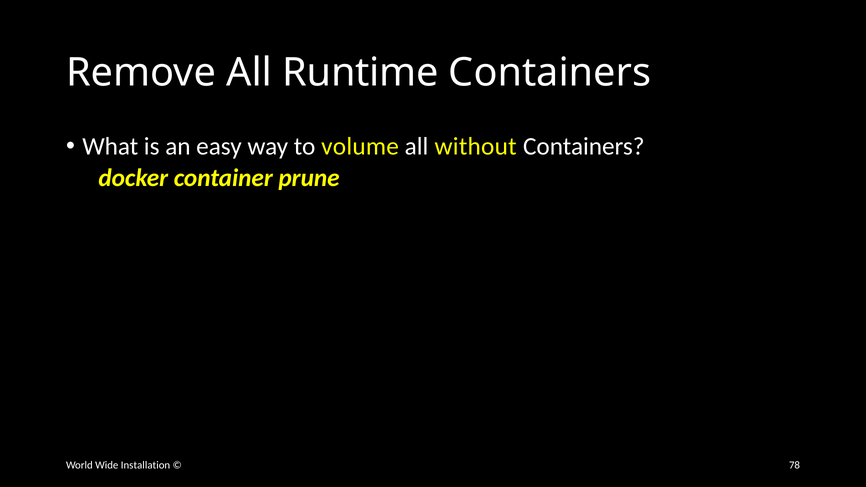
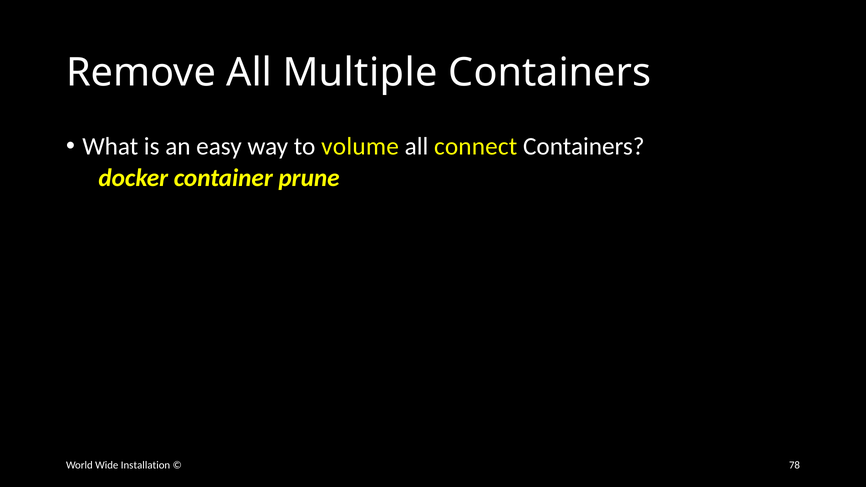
Runtime: Runtime -> Multiple (360, 73)
without: without -> connect (476, 146)
